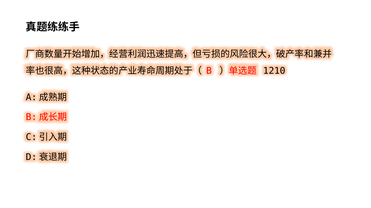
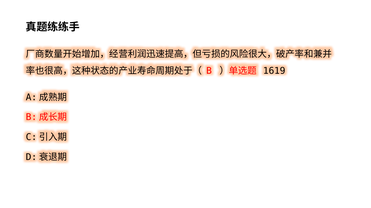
1210: 1210 -> 1619 (274, 71)
